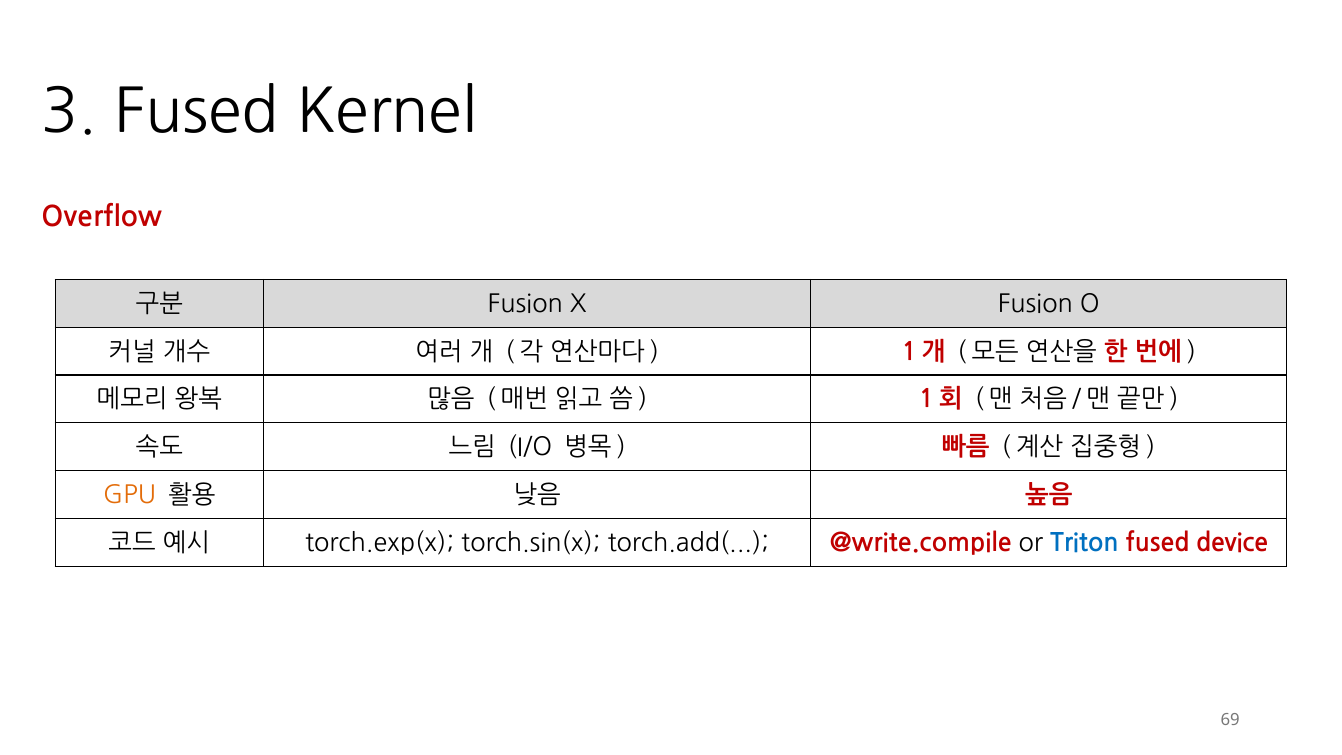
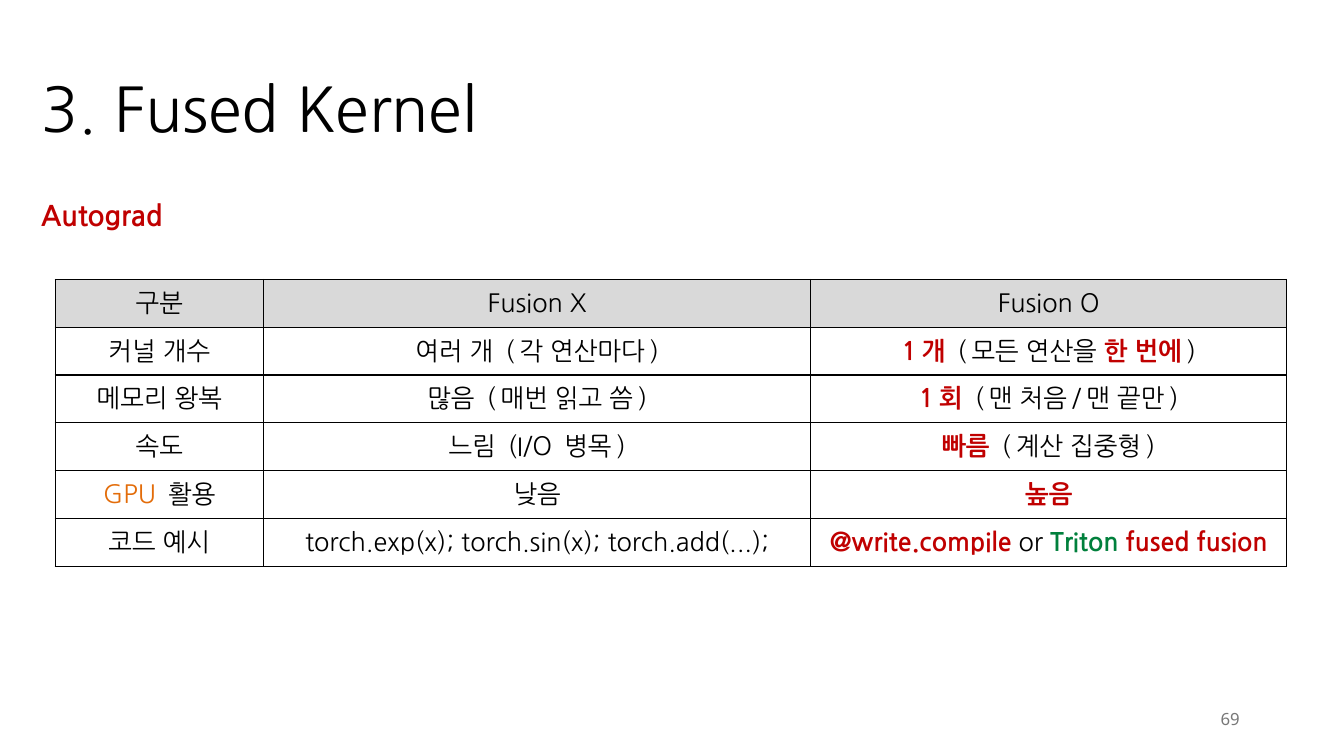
Overflow: Overflow -> Autograd (102, 218)
Triton colour: blue -> green (1084, 543)
fused device: device -> fusion (1232, 543)
